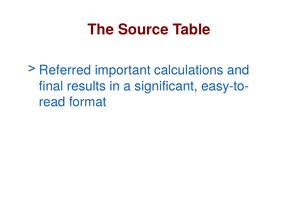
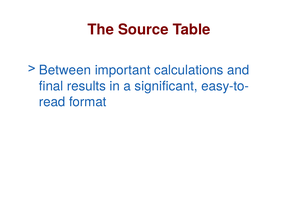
Referred: Referred -> Between (65, 70)
